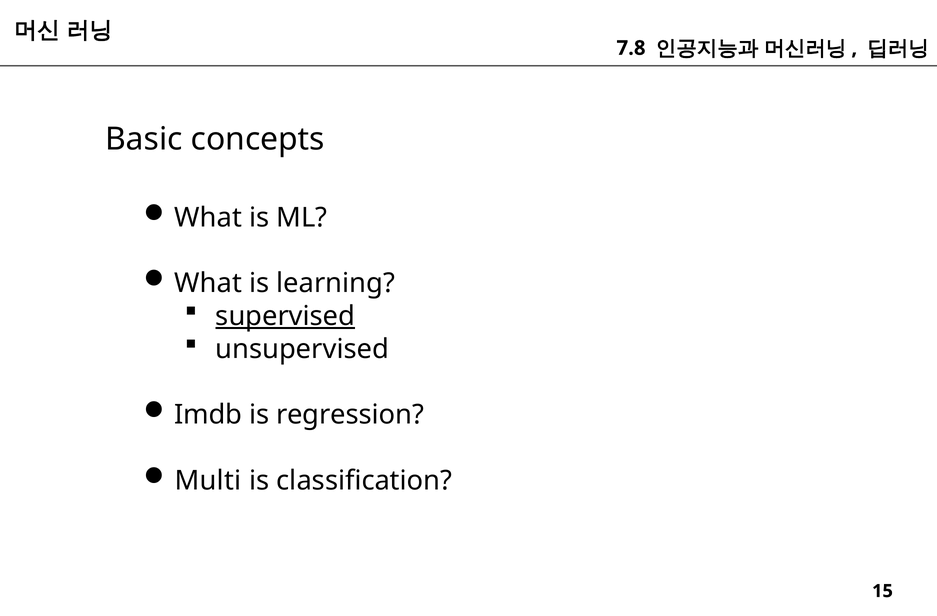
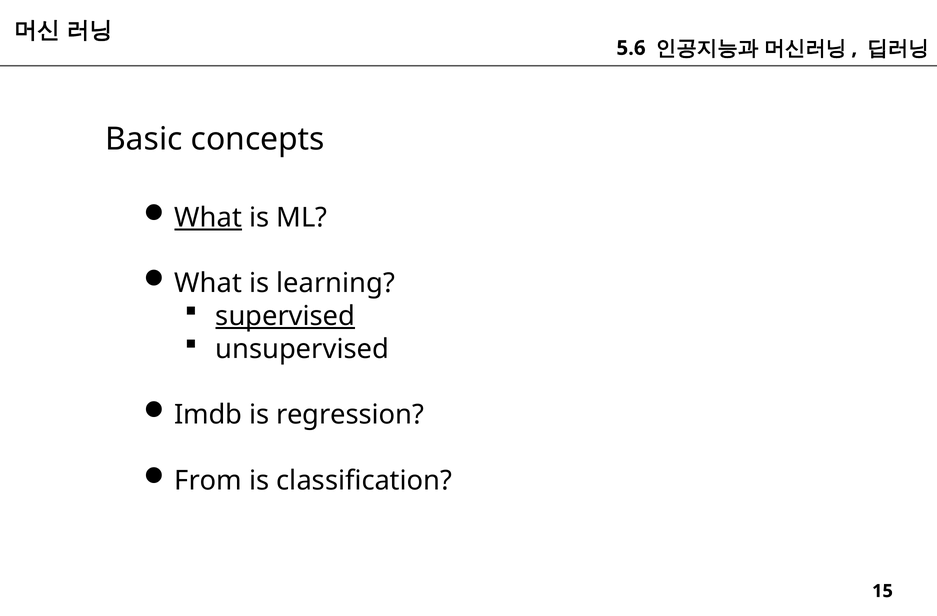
7.8: 7.8 -> 5.6 (631, 48)
What underline: none -> present (208, 217)
Multi: Multi -> From (208, 480)
